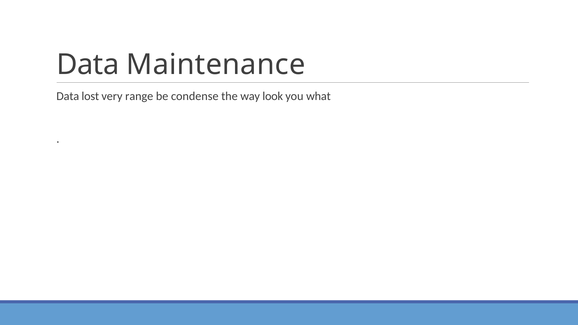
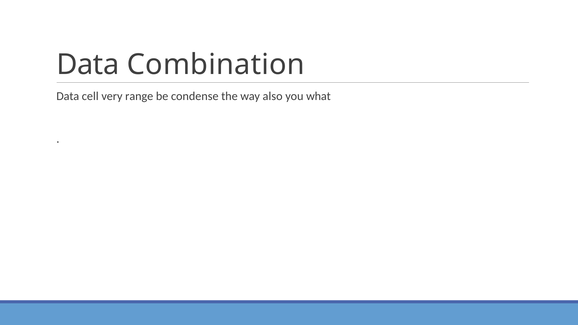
Maintenance: Maintenance -> Combination (216, 65)
lost: lost -> cell (90, 96)
look: look -> also (273, 96)
